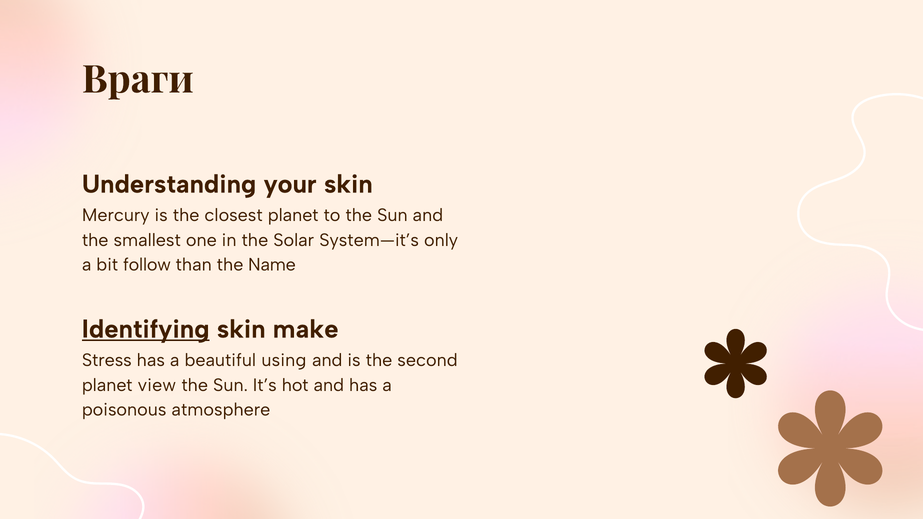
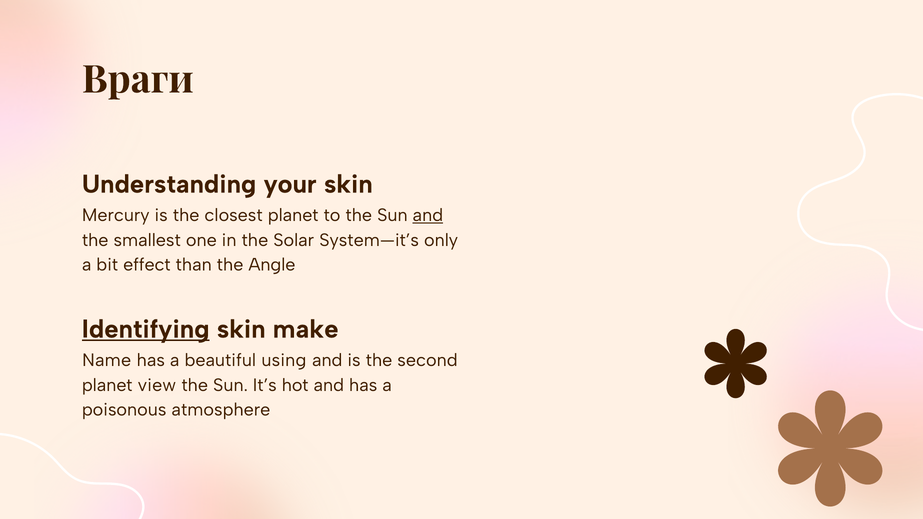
and underline: none -> present (428, 216)
follow: follow -> effect (147, 265)
Name: Name -> Angle (272, 265)
Stress: Stress -> Name (107, 361)
